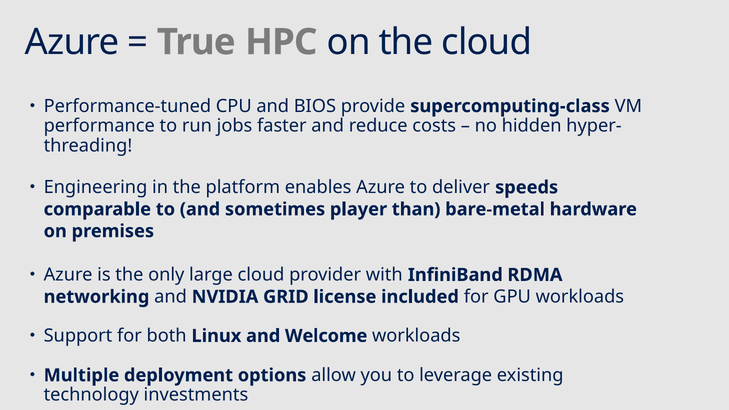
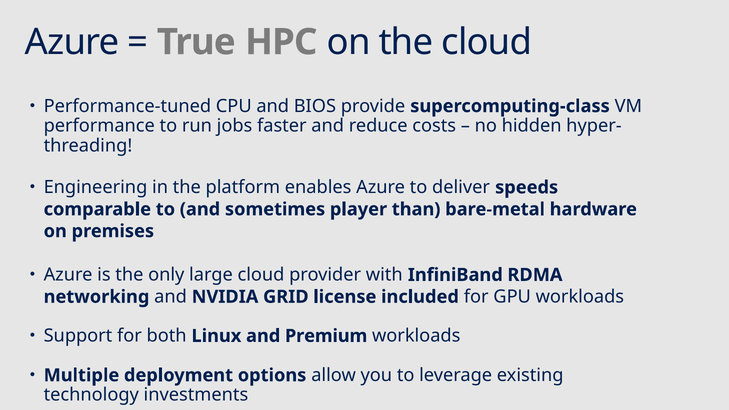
Welcome: Welcome -> Premium (326, 336)
